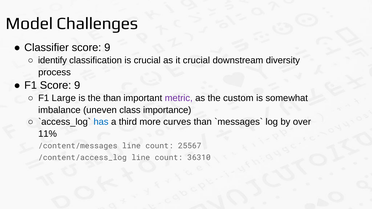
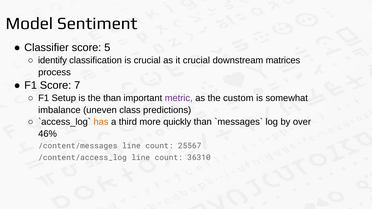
Challenges: Challenges -> Sentiment (97, 24)
9: 9 -> 5 (107, 48)
diversity: diversity -> matrices (283, 60)
F1 Score 9: 9 -> 7 (77, 85)
Large: Large -> Setup (64, 98)
importance: importance -> predictions (167, 110)
has colour: blue -> orange (101, 122)
curves: curves -> quickly (177, 122)
11%: 11% -> 46% (48, 134)
